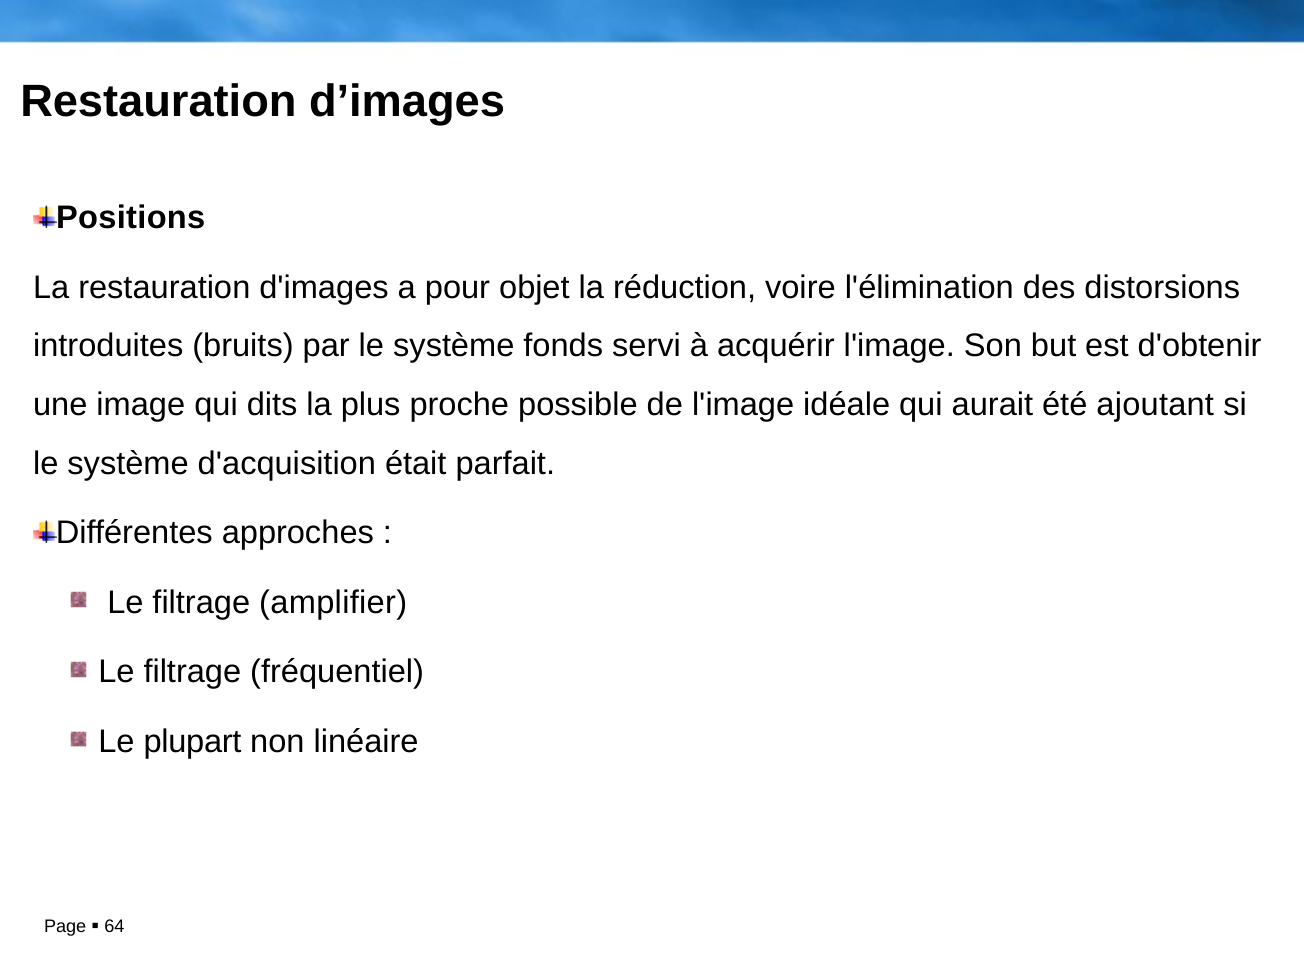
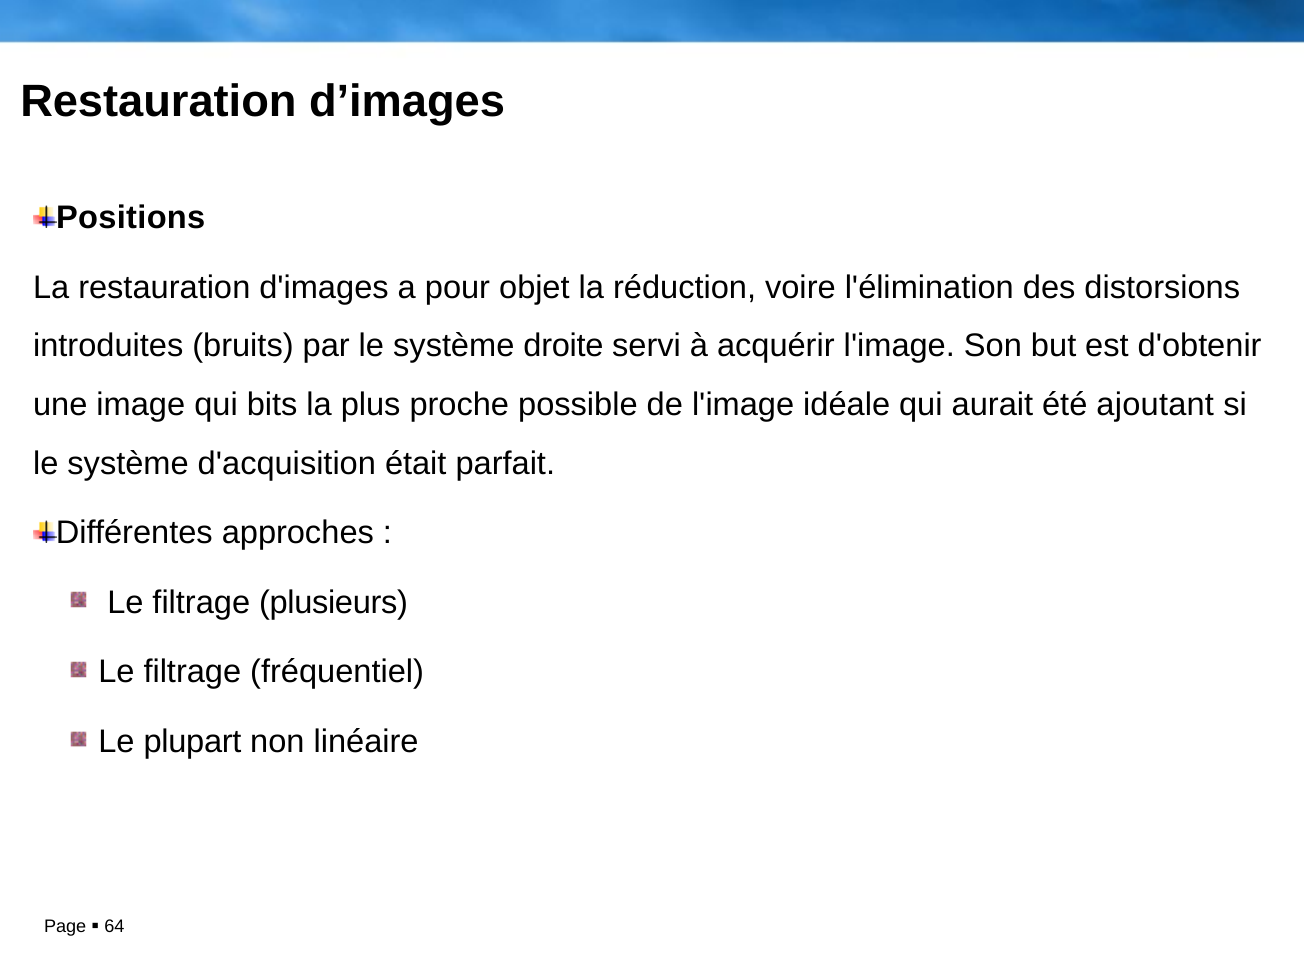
fonds: fonds -> droite (563, 346)
dits: dits -> bits (272, 405)
amplifier: amplifier -> plusieurs (333, 603)
